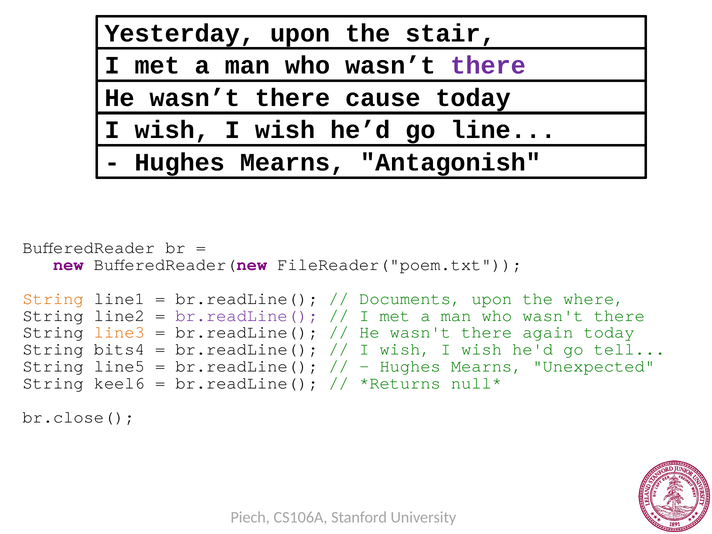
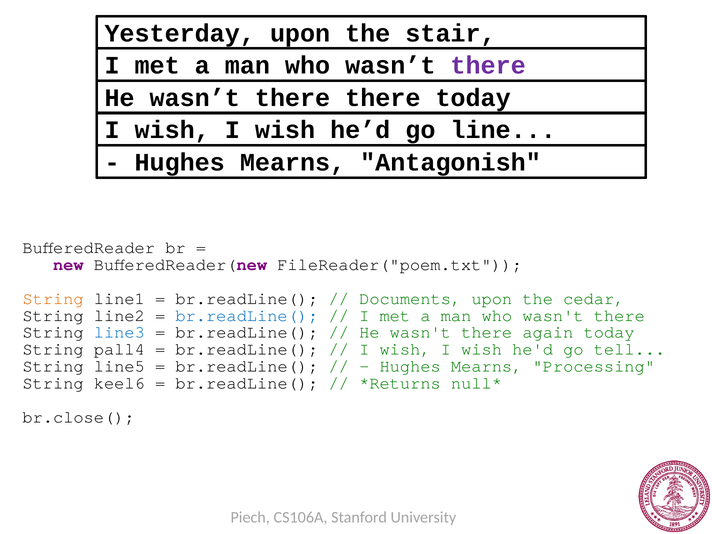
there cause: cause -> there (383, 98)
where: where -> cedar (594, 298)
br.readLine( colour: purple -> blue (247, 315)
line3 colour: orange -> blue (119, 332)
bits4: bits4 -> pall4 (119, 349)
Unexpected: Unexpected -> Processing (594, 366)
